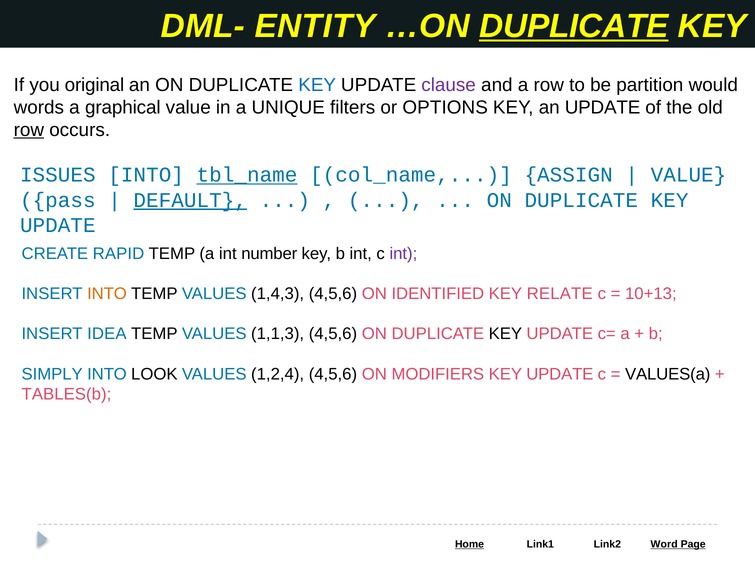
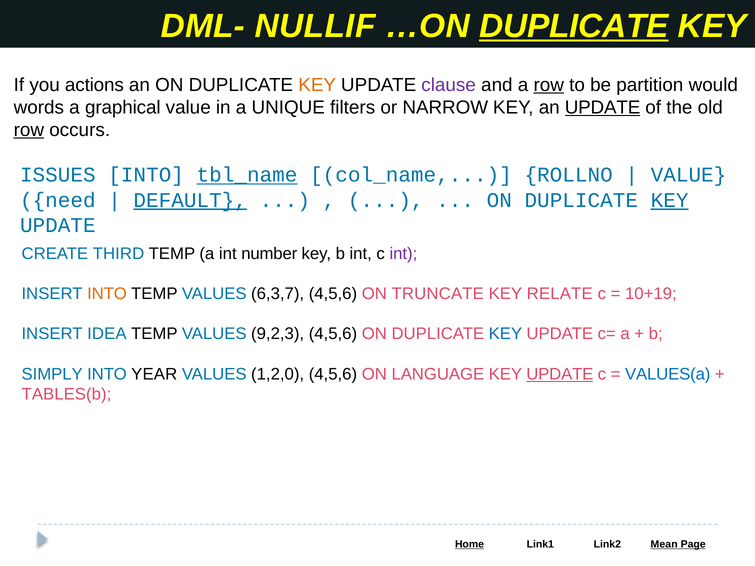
ENTITY: ENTITY -> NULLIF (315, 26)
original: original -> actions (94, 85)
KEY colour: blue -> orange (317, 85)
row underline: none -> present (549, 85)
OPTIONS: OPTIONS -> NARROW (445, 107)
UPDATE underline: none -> present (603, 107)
ASSIGN: ASSIGN -> ROLLNO (569, 175)
pass: pass -> need (58, 200)
KEY underline: none -> present (670, 200)
RAPID: RAPID -> THIRD (118, 254)
1,4,3: 1,4,3 -> 6,3,7 (278, 294)
IDENTIFIED: IDENTIFIED -> TRUNCATE (438, 294)
10+13: 10+13 -> 10+19 (651, 294)
1,1,3: 1,1,3 -> 9,2,3 (278, 334)
KEY colour: black -> blue (505, 334)
LOOK: LOOK -> YEAR (154, 374)
1,2,4: 1,2,4 -> 1,2,0 (278, 374)
MODIFIERS: MODIFIERS -> LANGUAGE (438, 374)
UPDATE underline: none -> present (560, 374)
VALUES(a colour: black -> blue (668, 374)
Word: Word -> Mean (664, 544)
